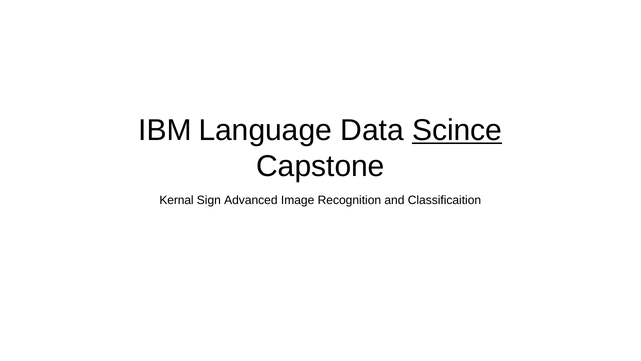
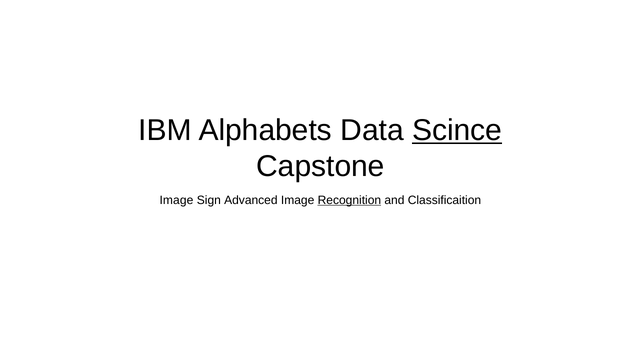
Language: Language -> Alphabets (265, 130)
Kernal: Kernal -> Image (176, 200)
Recognition underline: none -> present (349, 200)
